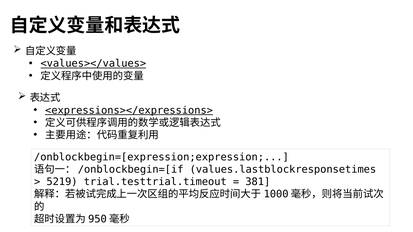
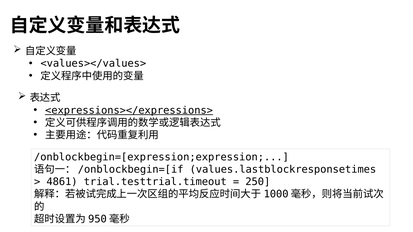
<values></values> underline: present -> none (93, 64)
5219: 5219 -> 4861 (62, 182)
381: 381 -> 250 (258, 182)
